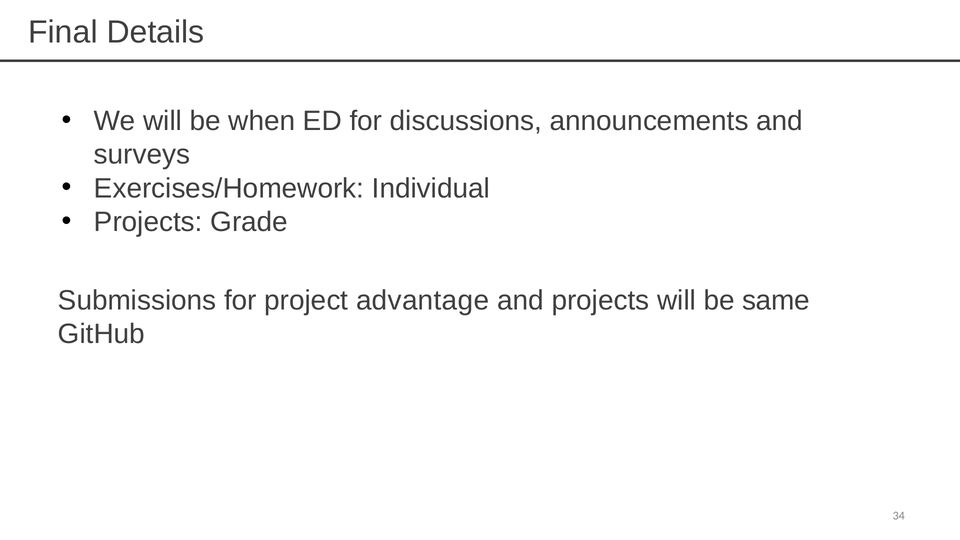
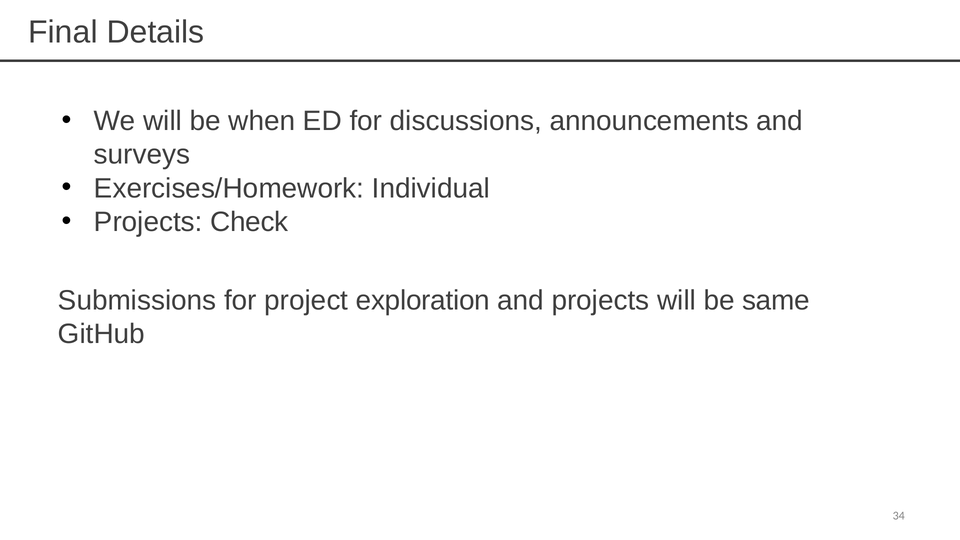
Grade: Grade -> Check (249, 222)
advantage: advantage -> exploration (423, 300)
